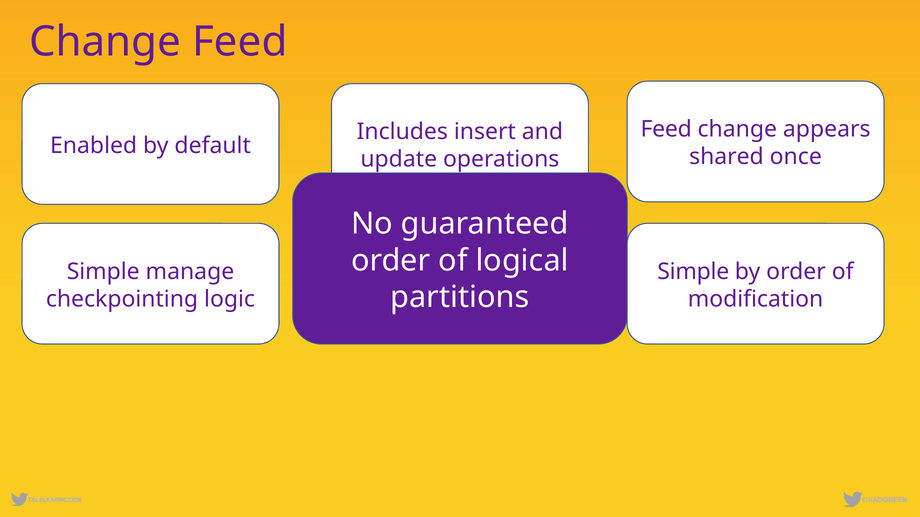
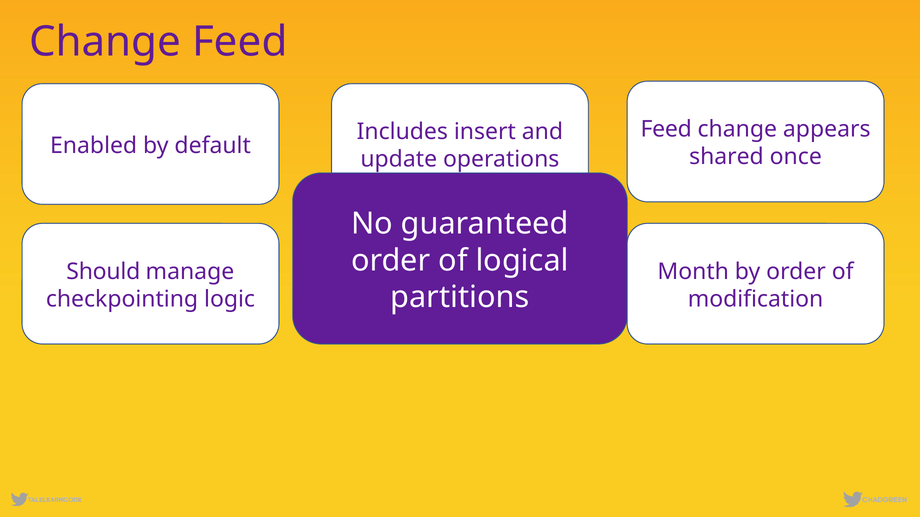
Simple: Simple -> Should (103, 272)
Simple: Simple -> Month (693, 272)
